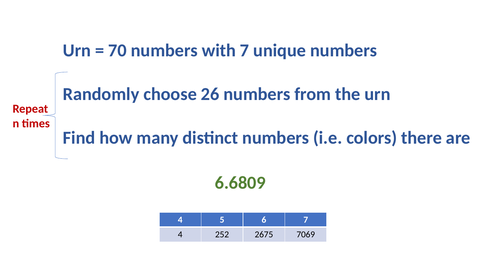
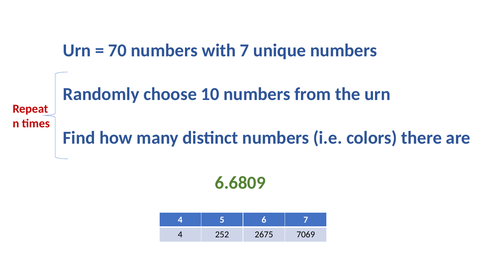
26: 26 -> 10 (210, 94)
